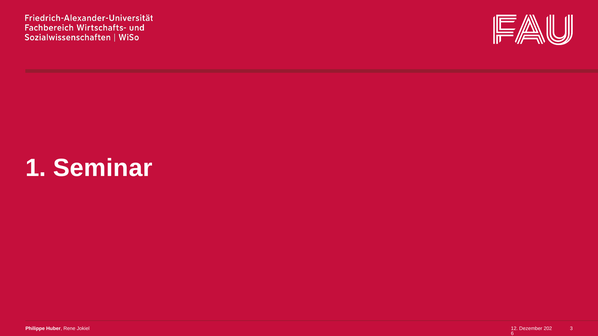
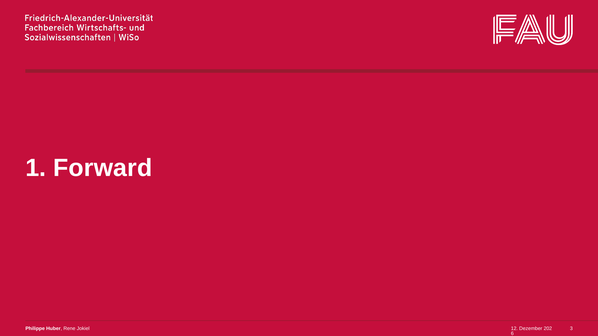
Seminar: Seminar -> Forward (103, 168)
